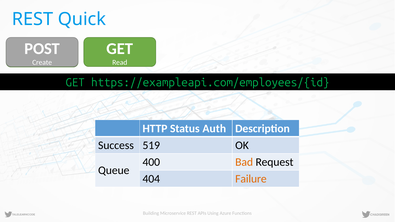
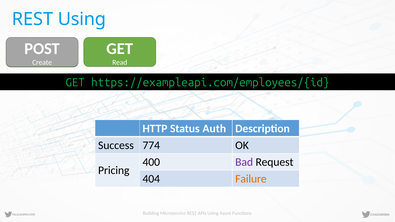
REST Quick: Quick -> Using (82, 19)
519: 519 -> 774 (151, 145)
Bad colour: orange -> purple (244, 162)
Queue: Queue -> Pricing (114, 171)
